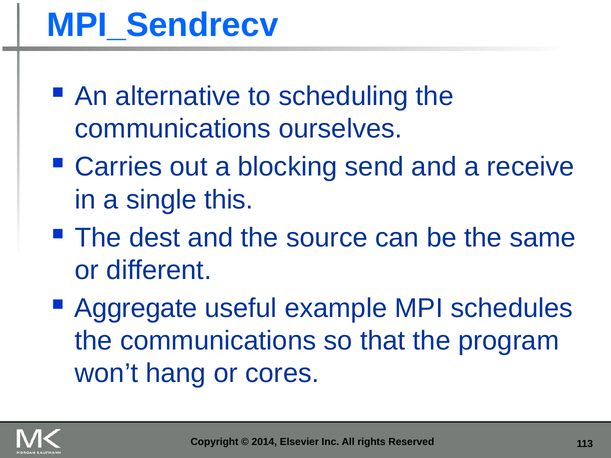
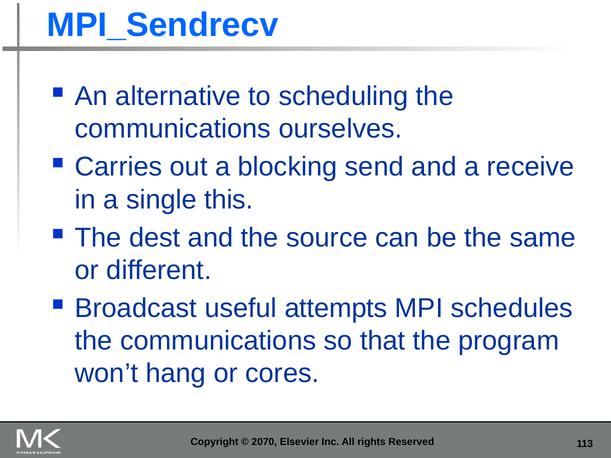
Aggregate: Aggregate -> Broadcast (136, 308)
example: example -> attempts (336, 308)
2014: 2014 -> 2070 (264, 442)
